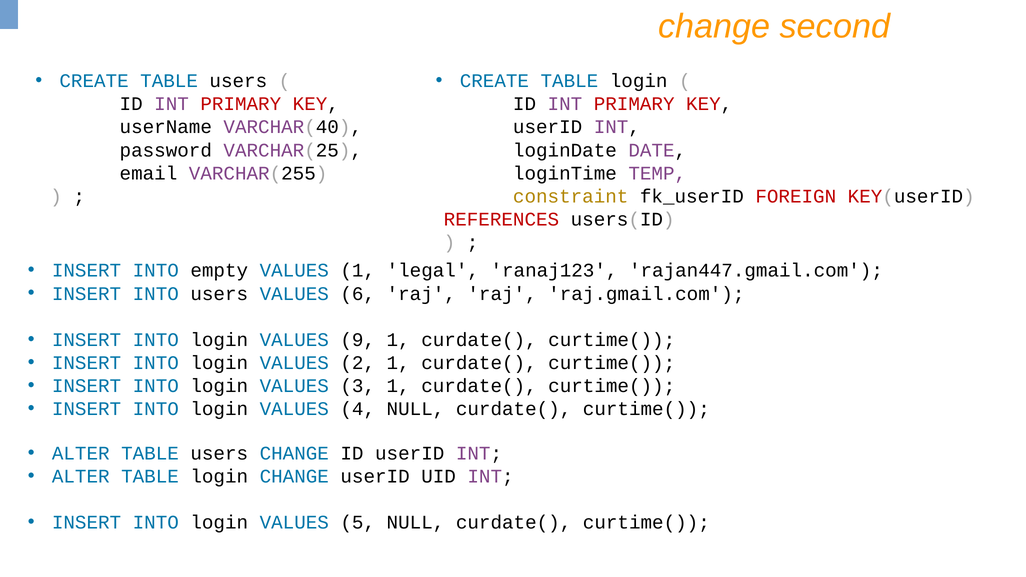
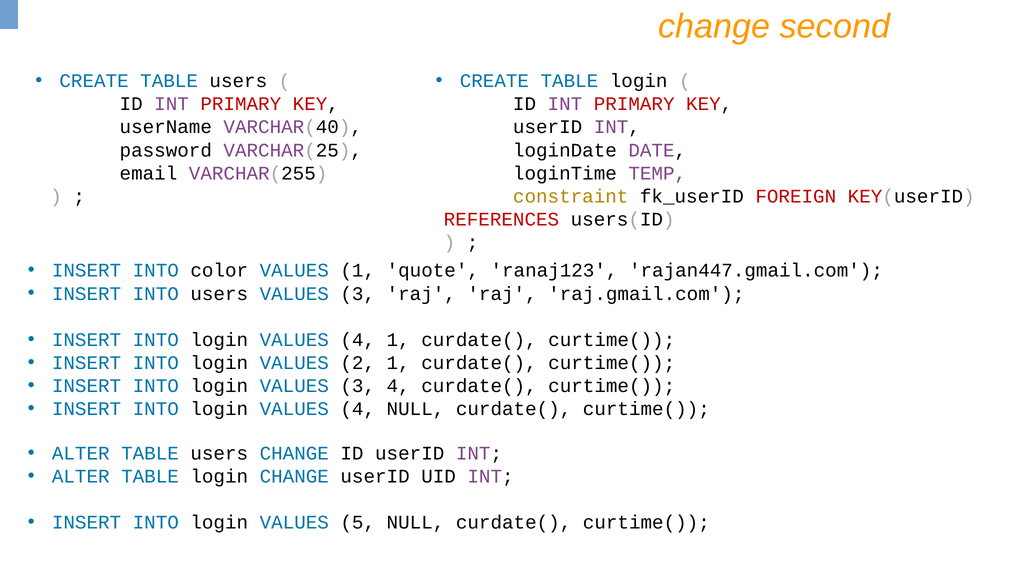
empty: empty -> color (219, 271)
legal: legal -> quote (433, 271)
users VALUES 6: 6 -> 3 (358, 294)
9: 9 -> 4 (358, 340)
3 1: 1 -> 4 (398, 386)
